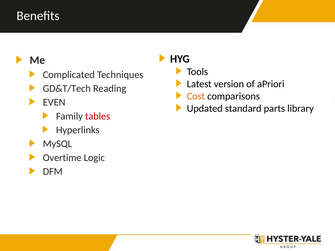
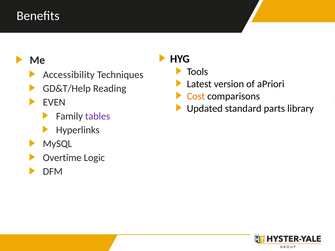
Complicated: Complicated -> Accessibility (69, 75)
GD&T/Tech: GD&T/Tech -> GD&T/Help (67, 89)
tables colour: red -> purple (98, 116)
